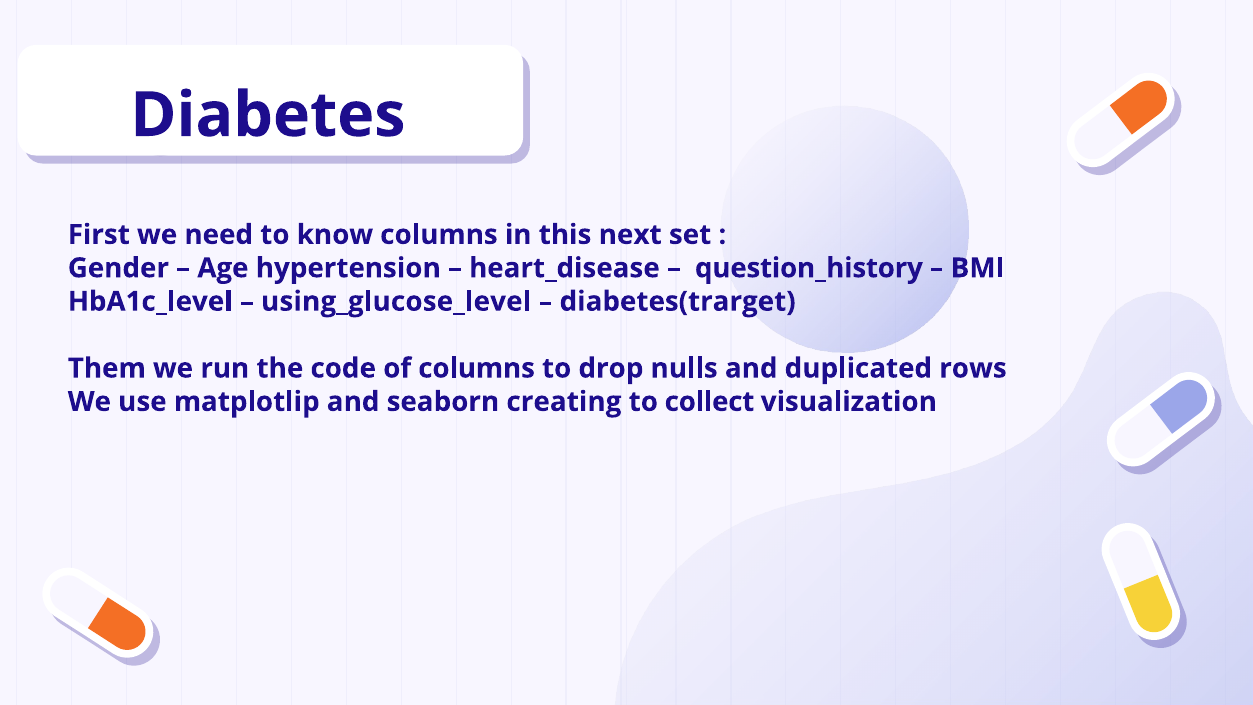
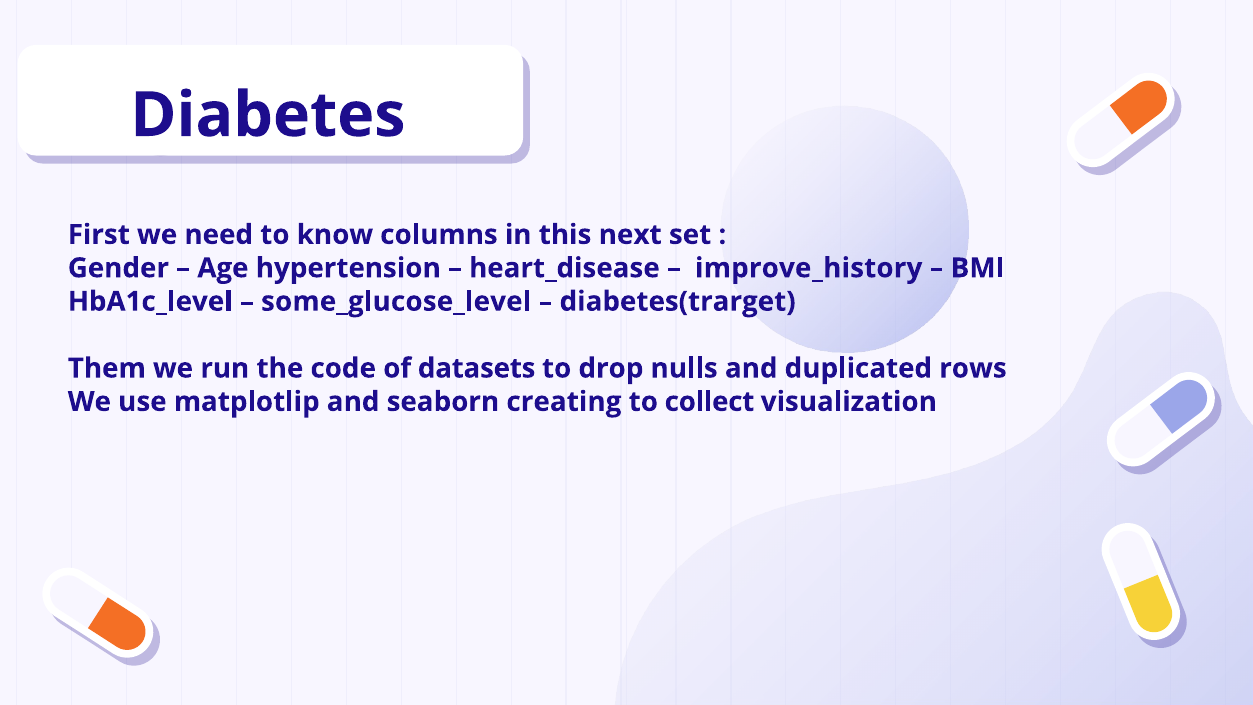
question_history: question_history -> improve_history (809, 268)
using_glucose_level: using_glucose_level -> some_glucose_level (396, 301)
of columns: columns -> datasets (477, 368)
